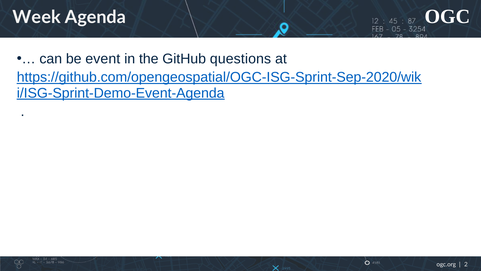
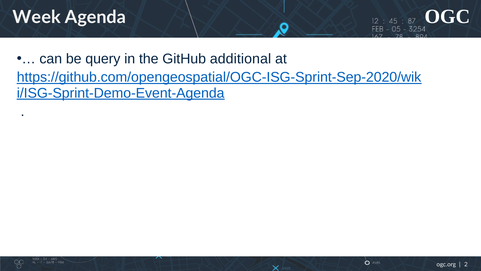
event: event -> query (103, 59)
questions: questions -> additional (240, 59)
